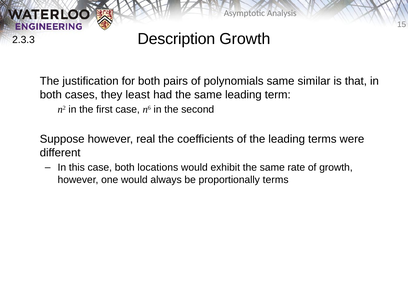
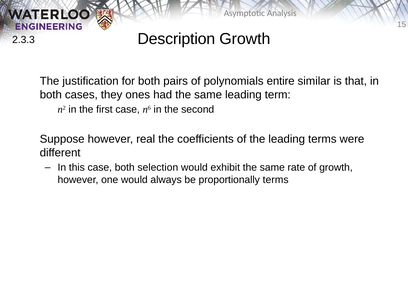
polynomials same: same -> entire (281, 81)
least: least -> ones (138, 95)
locations: locations -> selection (158, 168)
